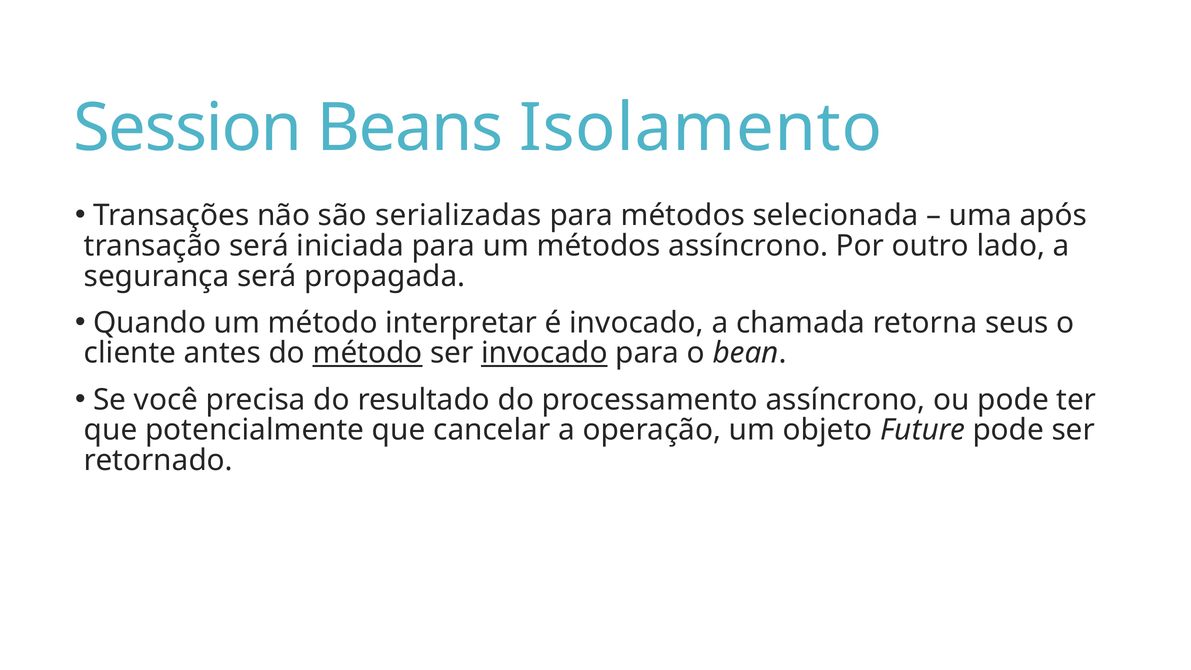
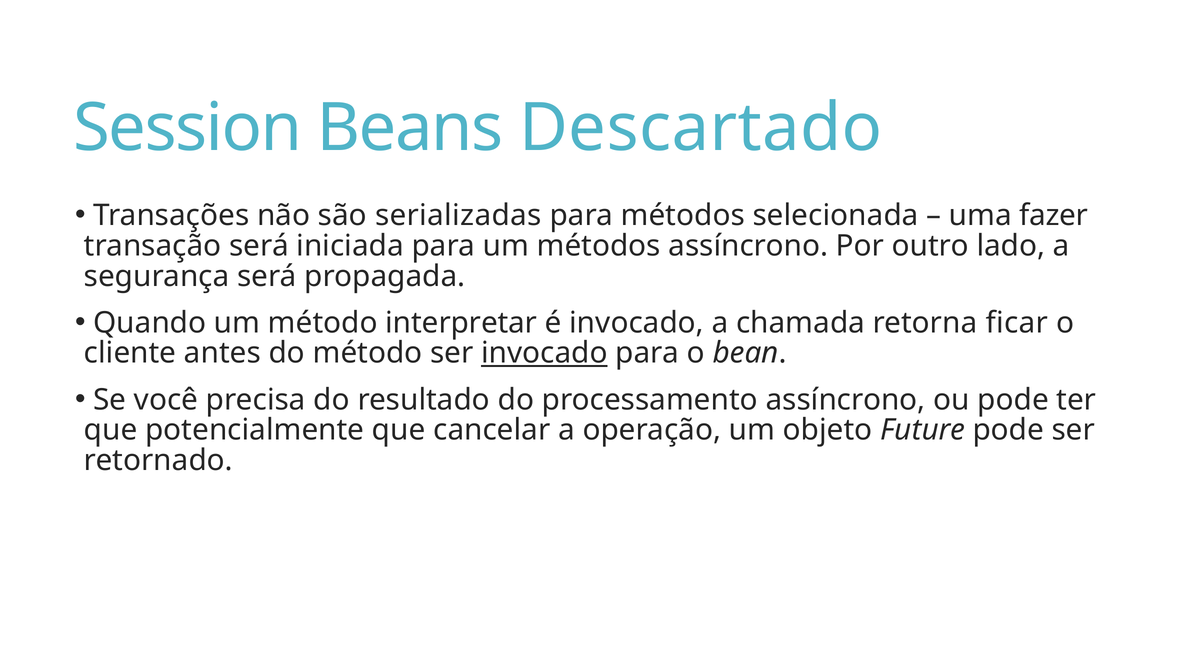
Isolamento: Isolamento -> Descartado (701, 128)
após: após -> fazer (1054, 215)
seus: seus -> ficar (1017, 323)
método underline: present -> none (368, 353)
